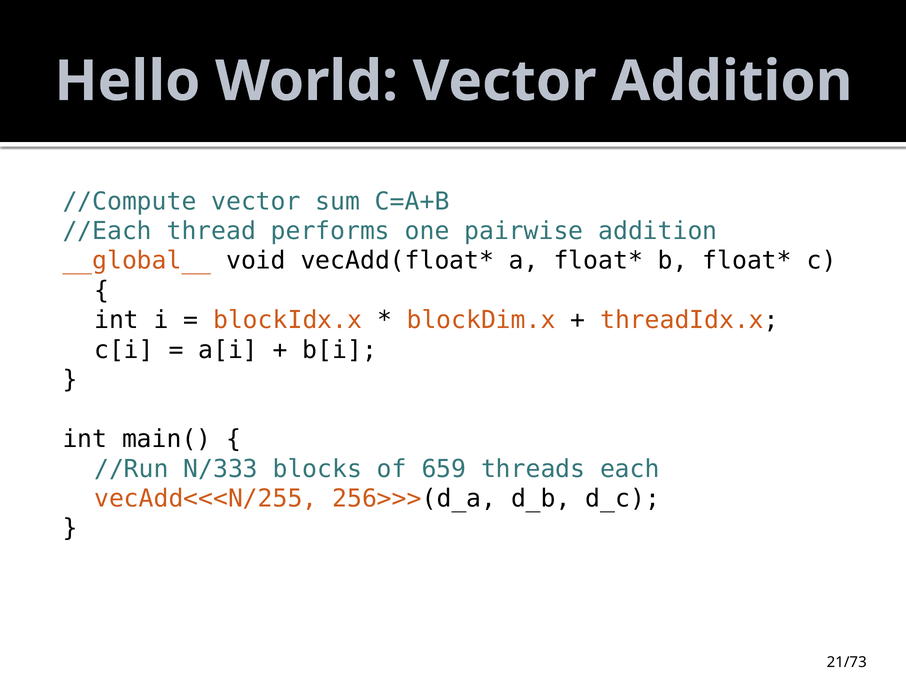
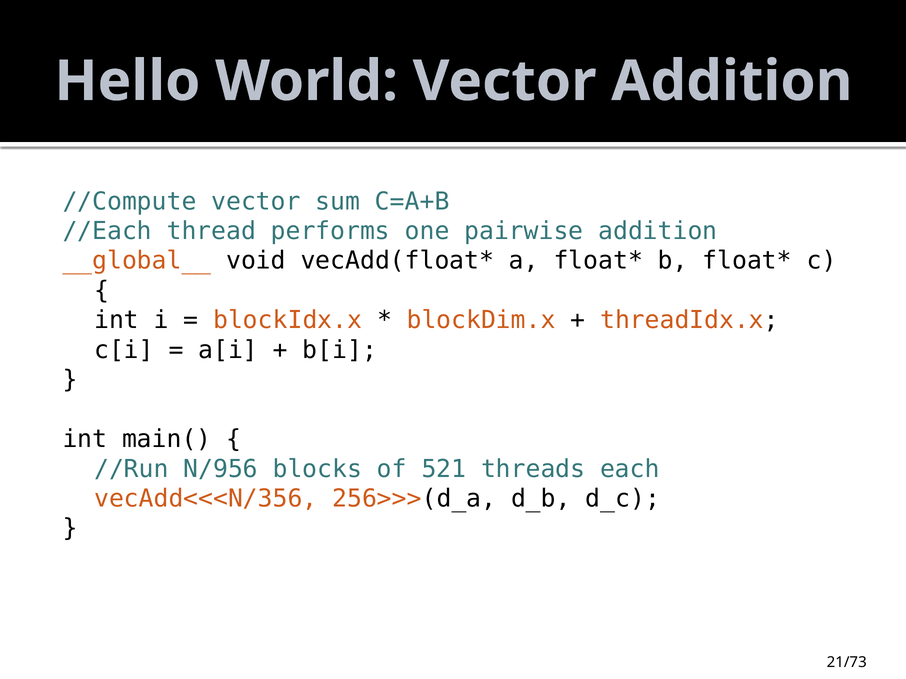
N/333: N/333 -> N/956 (221, 469)
659: 659 -> 521 (444, 469)
vecAdd<<<N/255: vecAdd<<<N/255 -> vecAdd<<<N/356 (206, 499)
